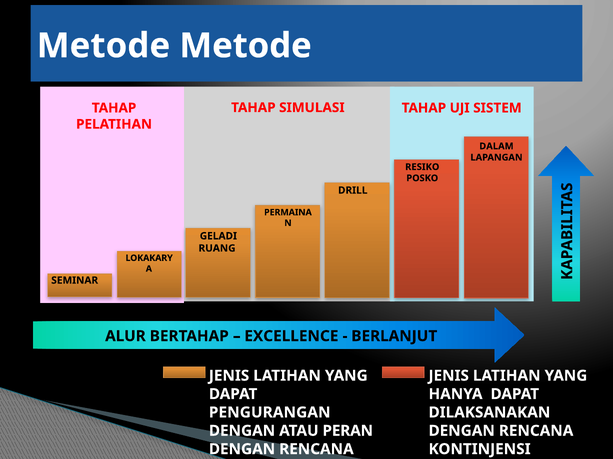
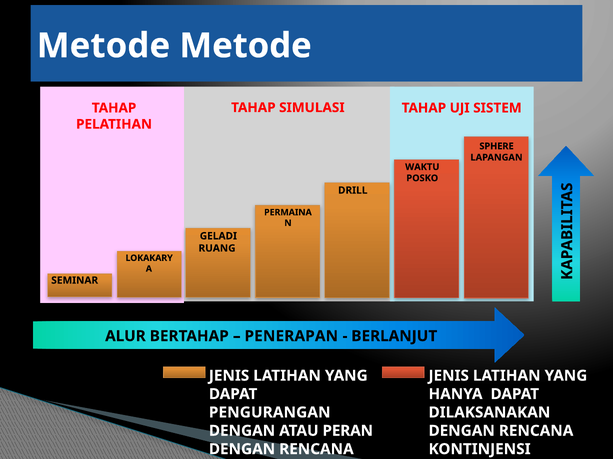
DALAM: DALAM -> SPHERE (497, 146)
RESIKO: RESIKO -> WAKTU (422, 167)
EXCELLENCE: EXCELLENCE -> PENERAPAN (291, 337)
